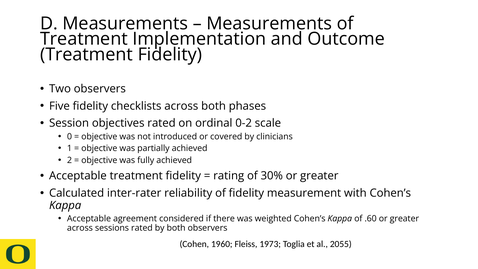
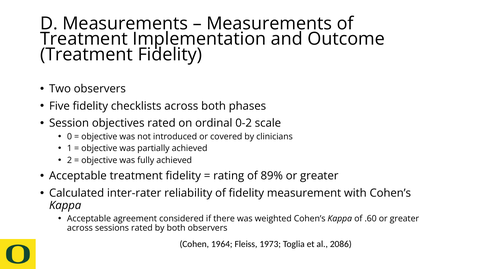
30%: 30% -> 89% (272, 176)
1960: 1960 -> 1964 (222, 244)
2055: 2055 -> 2086 (341, 244)
